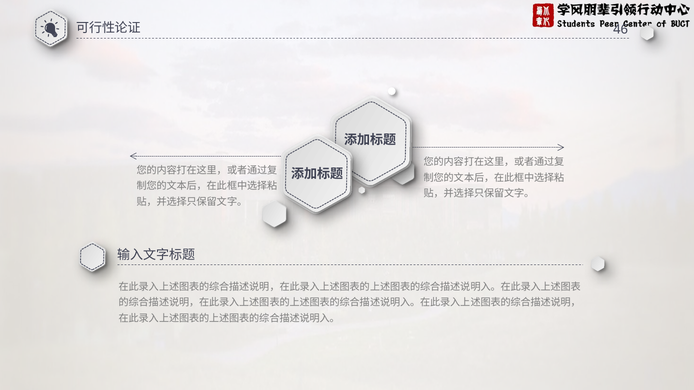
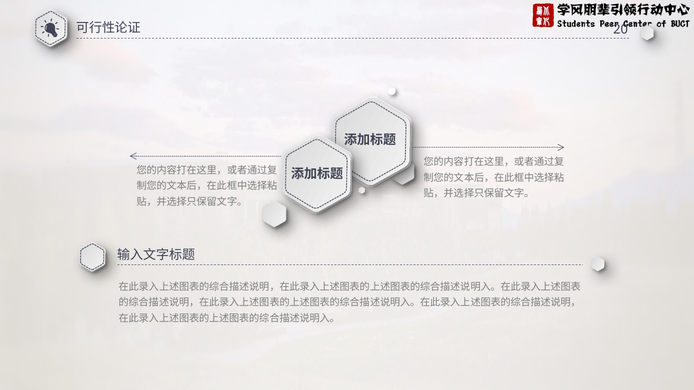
46: 46 -> 20 (621, 30)
